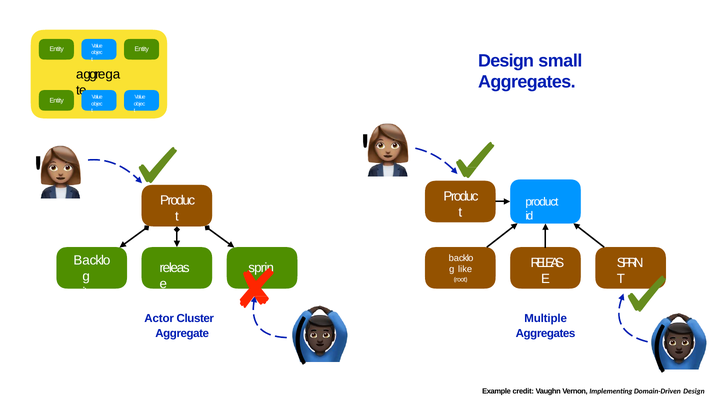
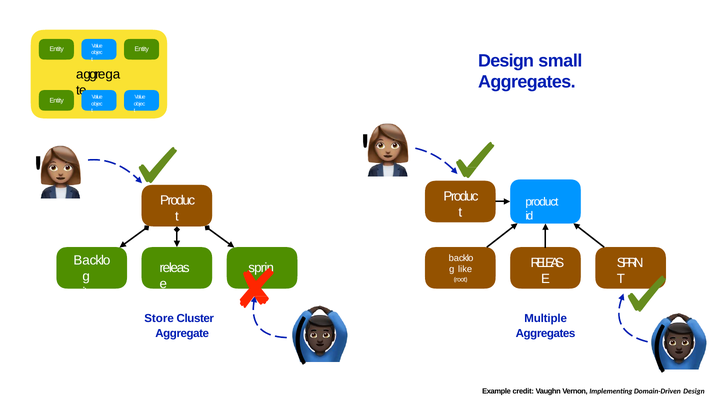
Actor: Actor -> Store (159, 318)
